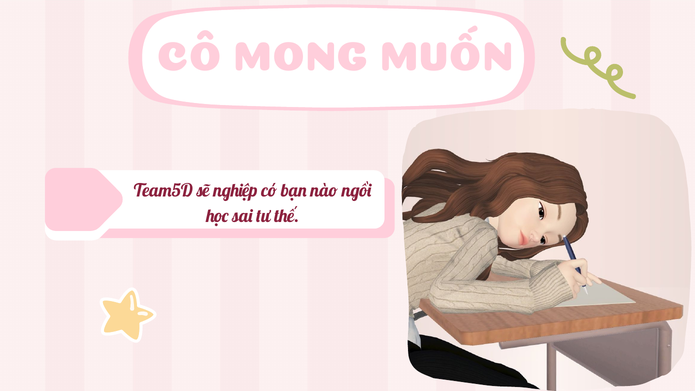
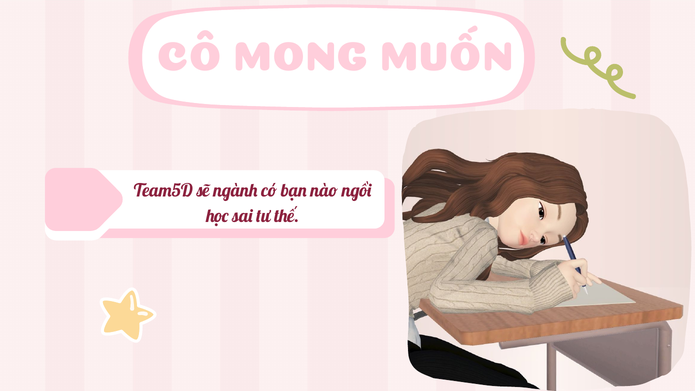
nghiệp: nghiệp -> ngành (235, 191)
